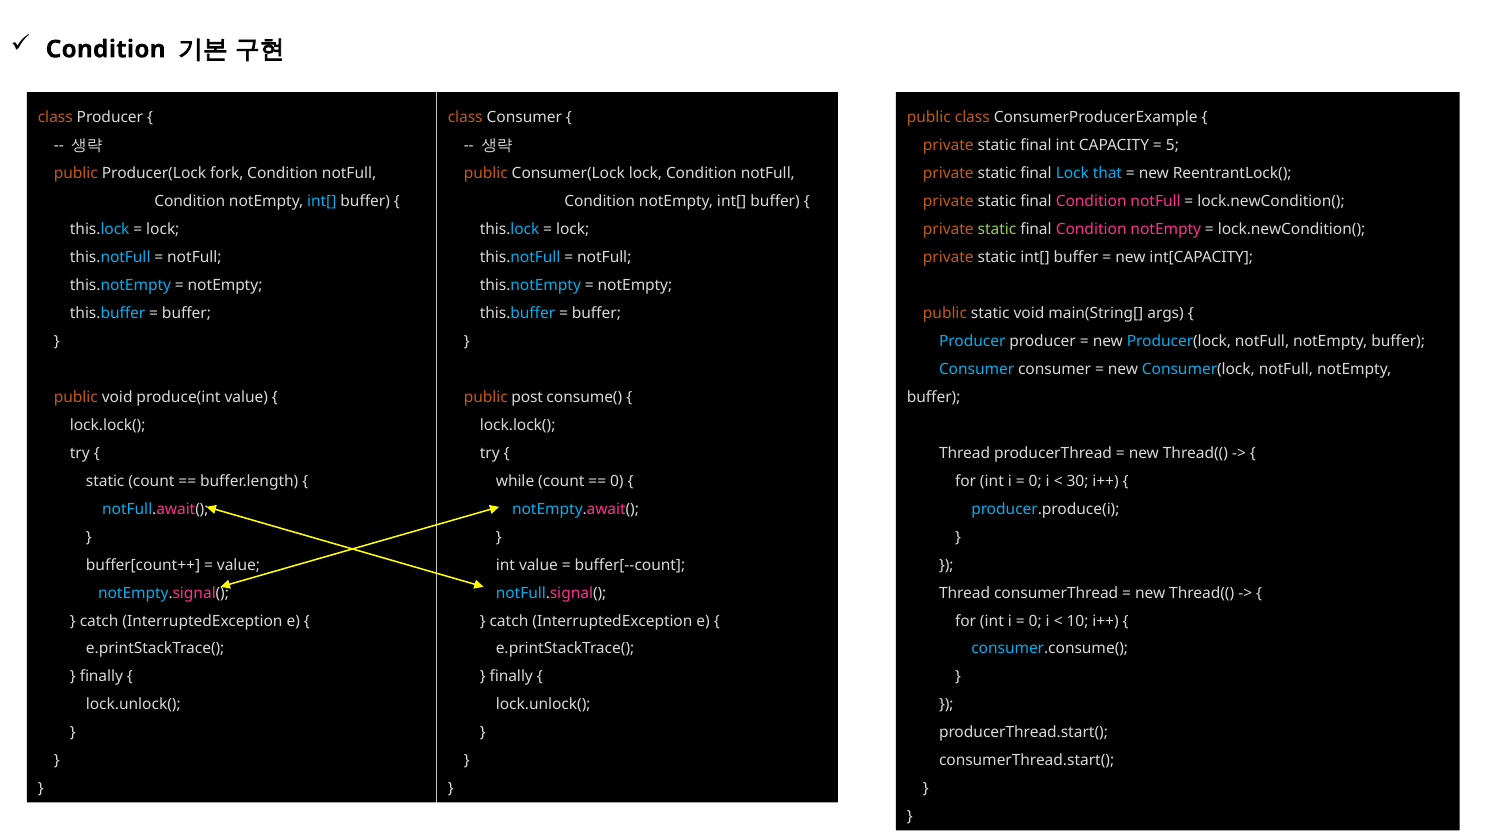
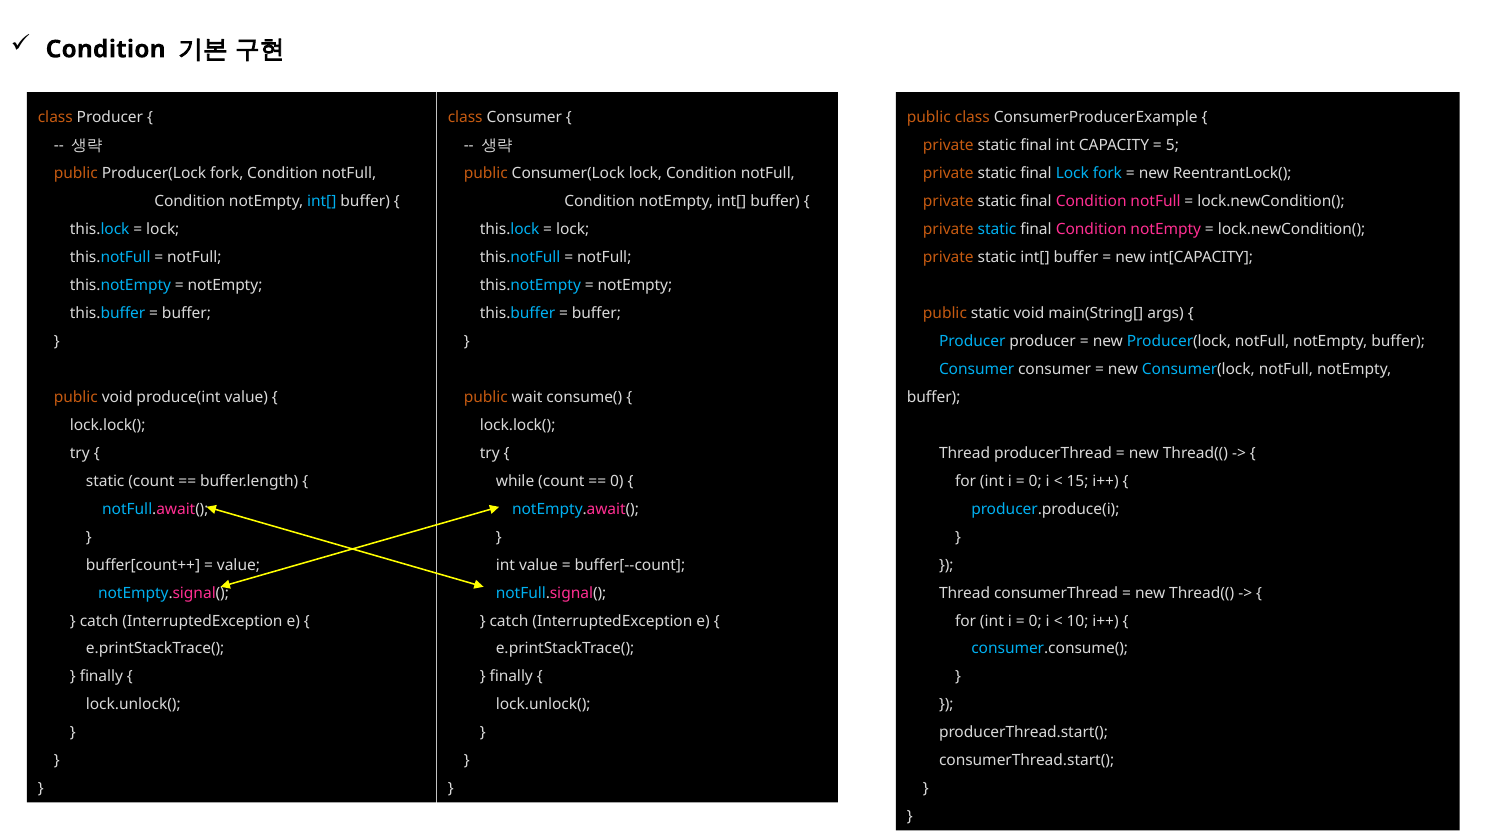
Lock that: that -> fork (1107, 173)
static colour: light green -> light blue (997, 229)
post: post -> wait (527, 397)
30: 30 -> 15 (1078, 481)
